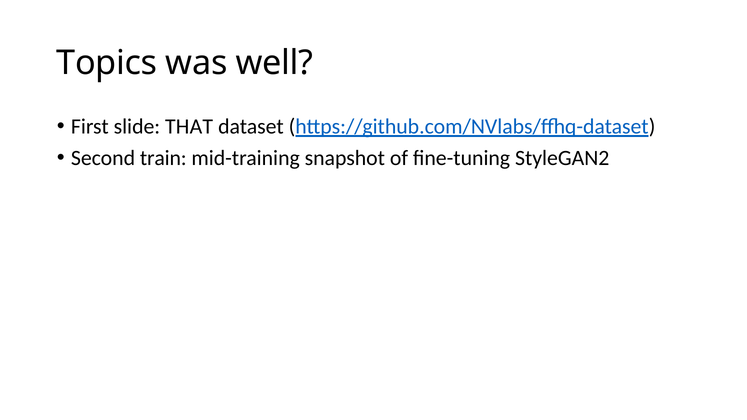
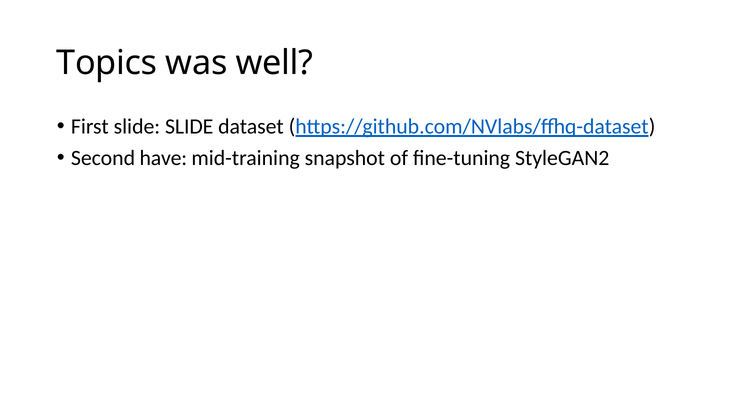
slide THAT: THAT -> SLIDE (189, 127)
train: train -> have (163, 158)
